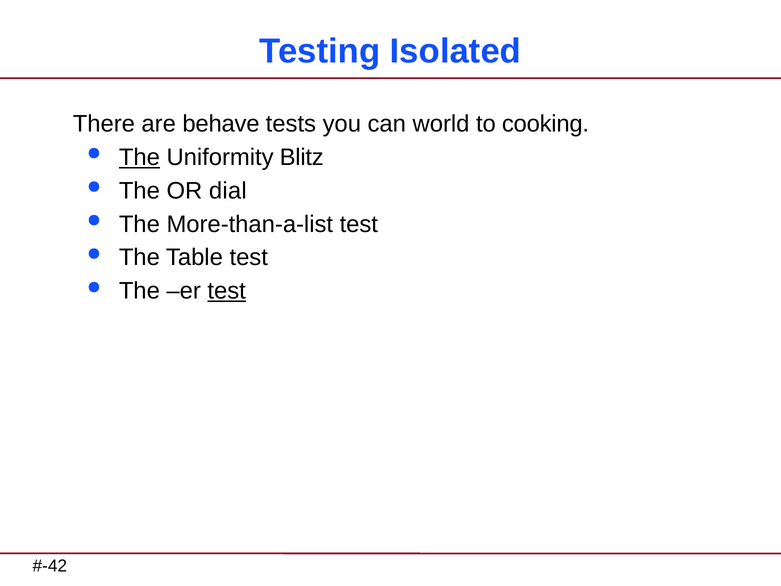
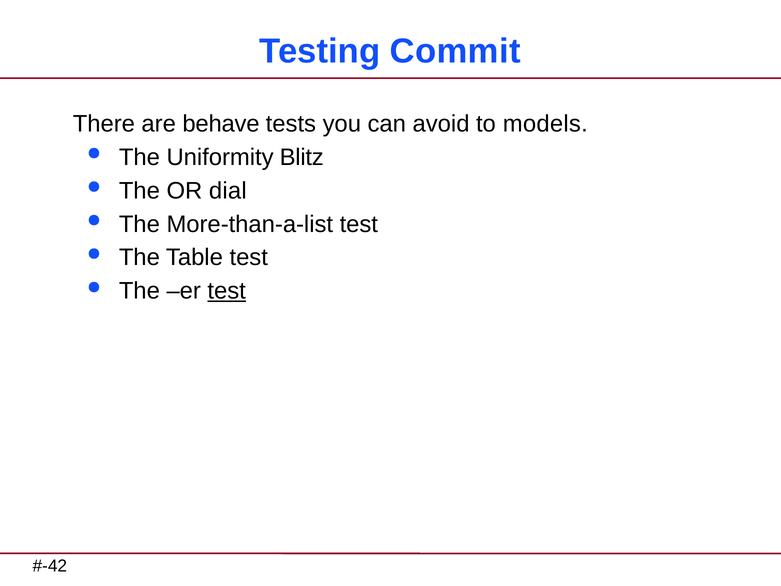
Isolated: Isolated -> Commit (455, 51)
world: world -> avoid (441, 124)
cooking: cooking -> models (545, 124)
The underline: present -> none (139, 157)
